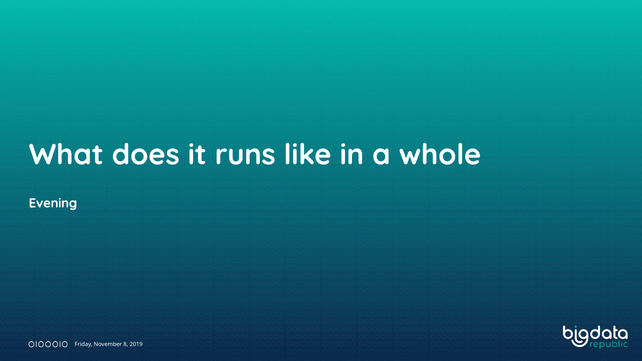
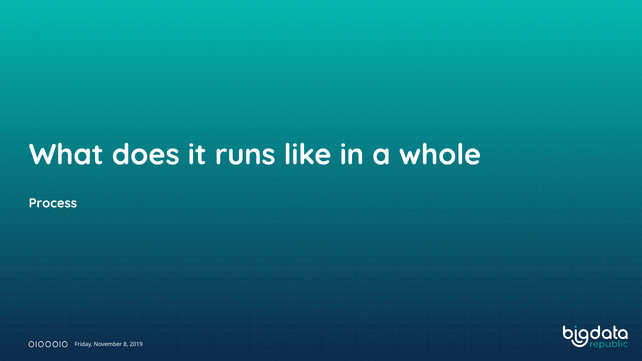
Evening: Evening -> Process (53, 203)
